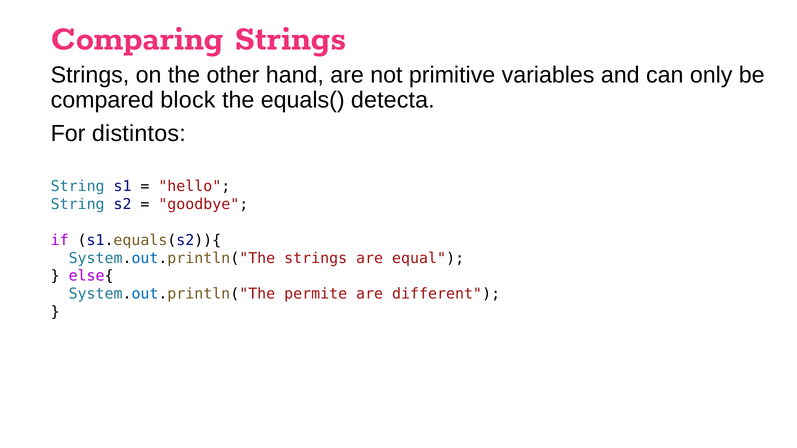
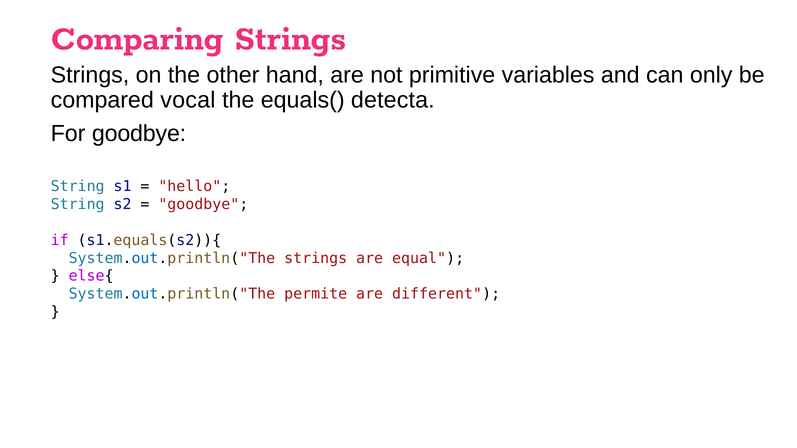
block: block -> vocal (188, 100)
For distintos: distintos -> goodbye (139, 134)
